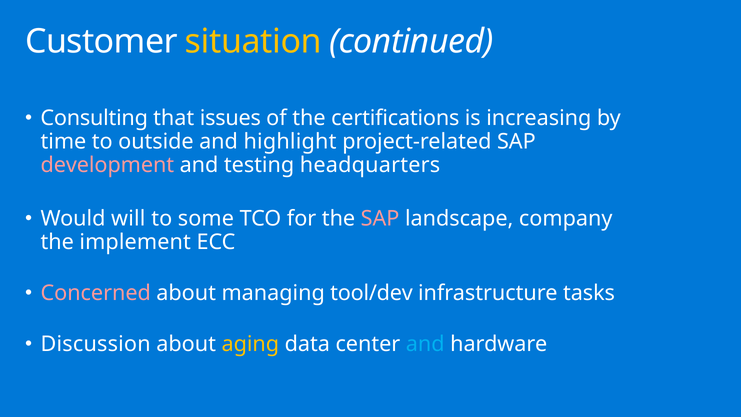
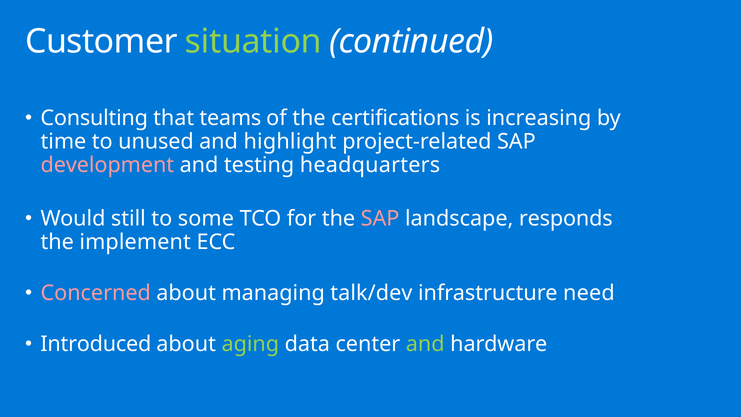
situation colour: yellow -> light green (253, 41)
issues: issues -> teams (230, 118)
outside: outside -> unused (156, 142)
will: will -> still (128, 219)
company: company -> responds (566, 219)
tool/dev: tool/dev -> talk/dev (371, 293)
tasks: tasks -> need (589, 293)
Discussion: Discussion -> Introduced (96, 344)
aging colour: yellow -> light green (250, 344)
and colour: light blue -> light green (425, 344)
